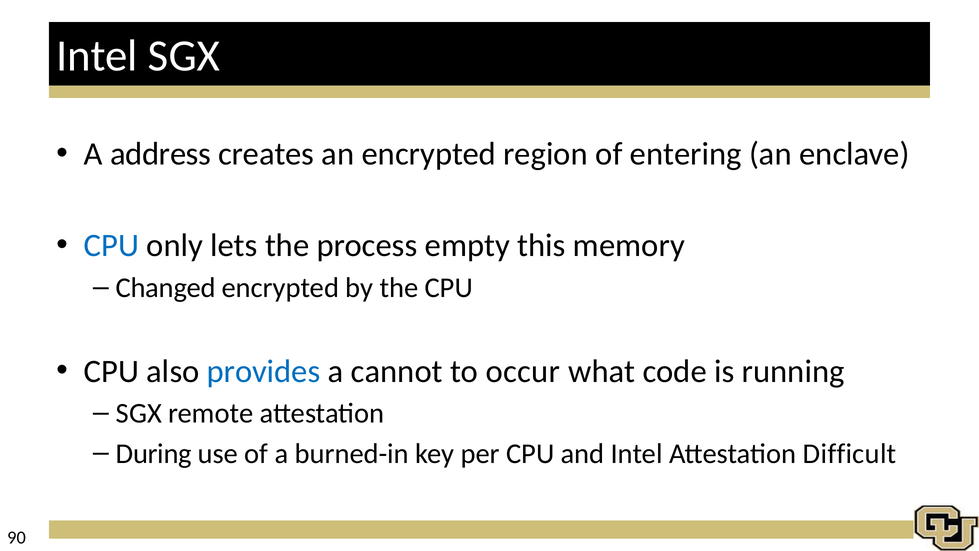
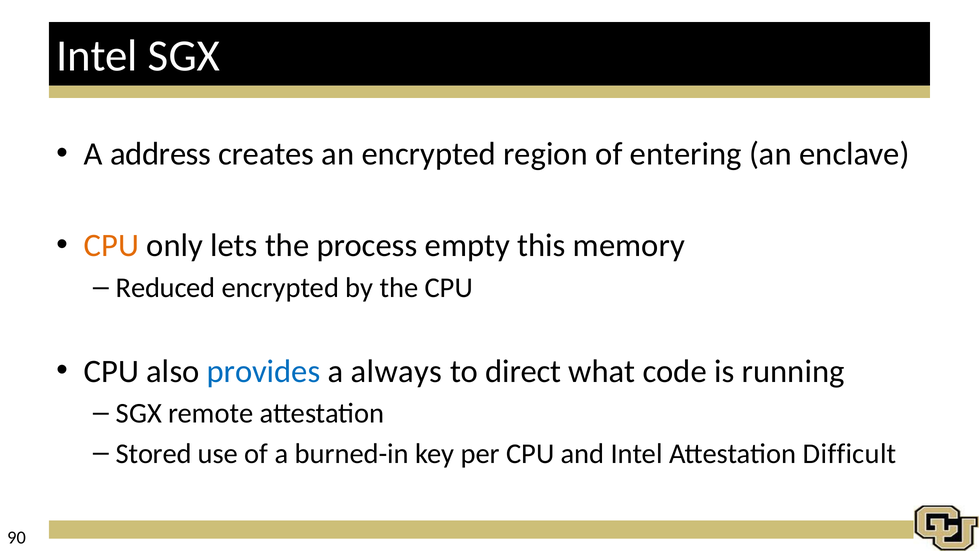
CPU colour: blue -> orange (111, 245)
Changed: Changed -> Reduced (166, 288)
cannot: cannot -> always (397, 371)
occur: occur -> direct (523, 371)
During: During -> Stored (154, 453)
